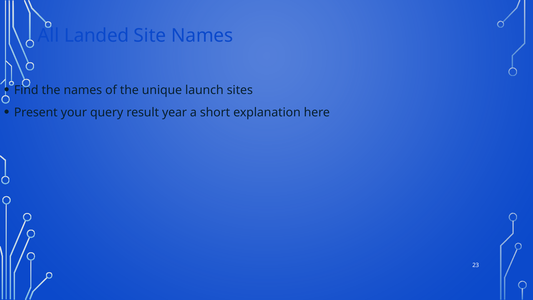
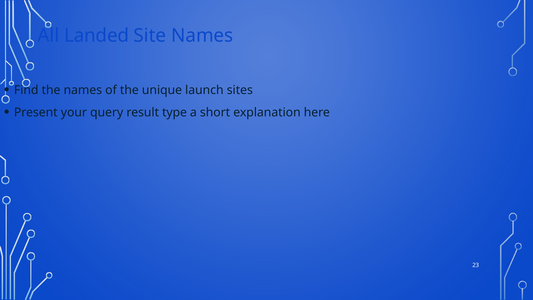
year: year -> type (175, 112)
